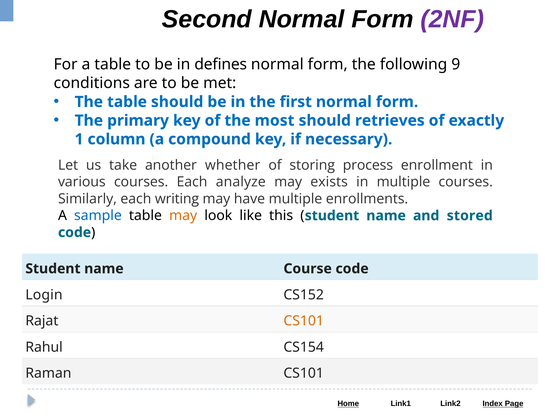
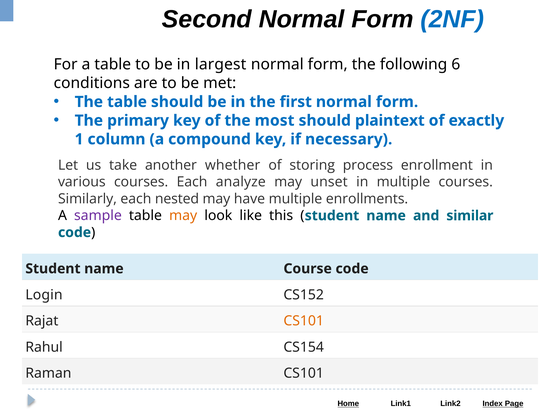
2NF colour: purple -> blue (452, 19)
defines: defines -> largest (221, 65)
9: 9 -> 6 (456, 65)
retrieves: retrieves -> plaintext (390, 121)
exists: exists -> unset (329, 182)
writing: writing -> nested (177, 199)
sample colour: blue -> purple (98, 216)
stored: stored -> similar (470, 216)
